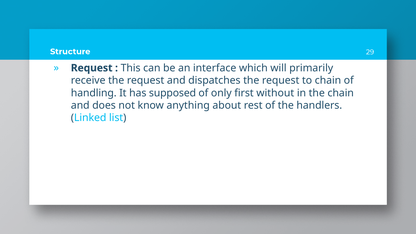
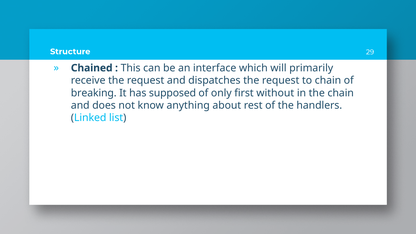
Request: Request -> Chained (92, 68)
handling: handling -> breaking (94, 93)
